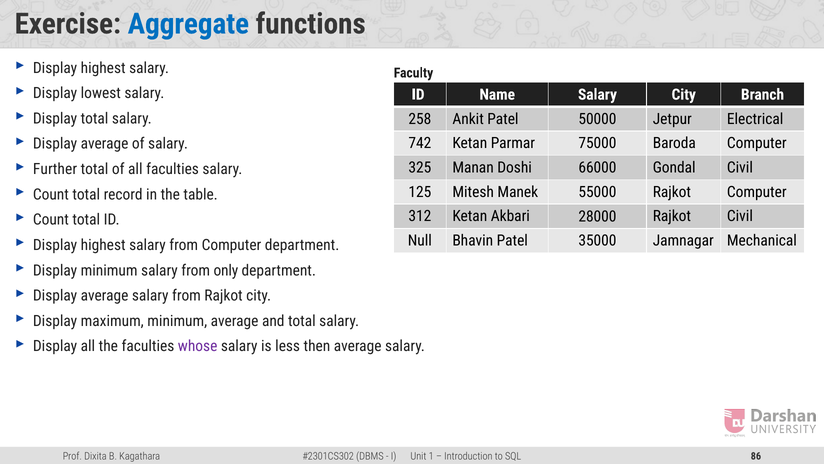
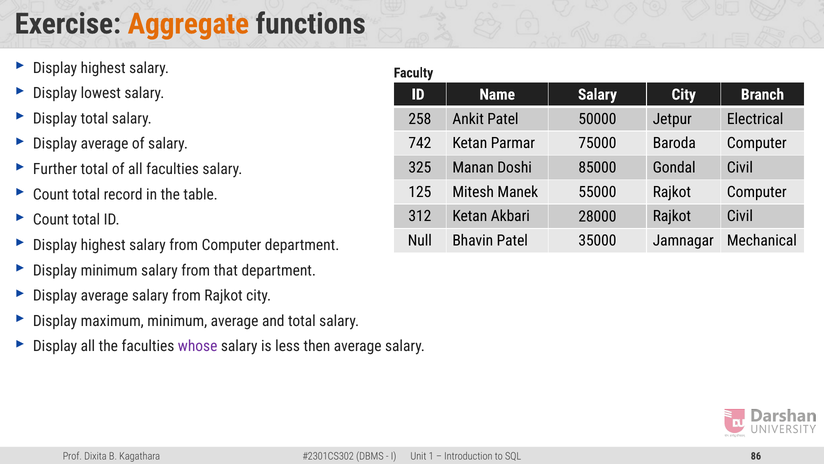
Aggregate colour: blue -> orange (188, 24)
66000: 66000 -> 85000 (597, 168)
only: only -> that (226, 270)
